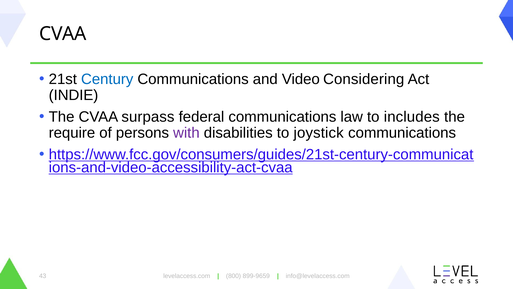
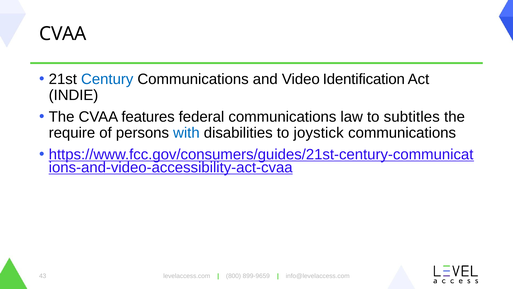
Considering: Considering -> Identification (364, 79)
surpass: surpass -> features (148, 117)
includes: includes -> subtitles (412, 117)
with colour: purple -> blue (186, 133)
